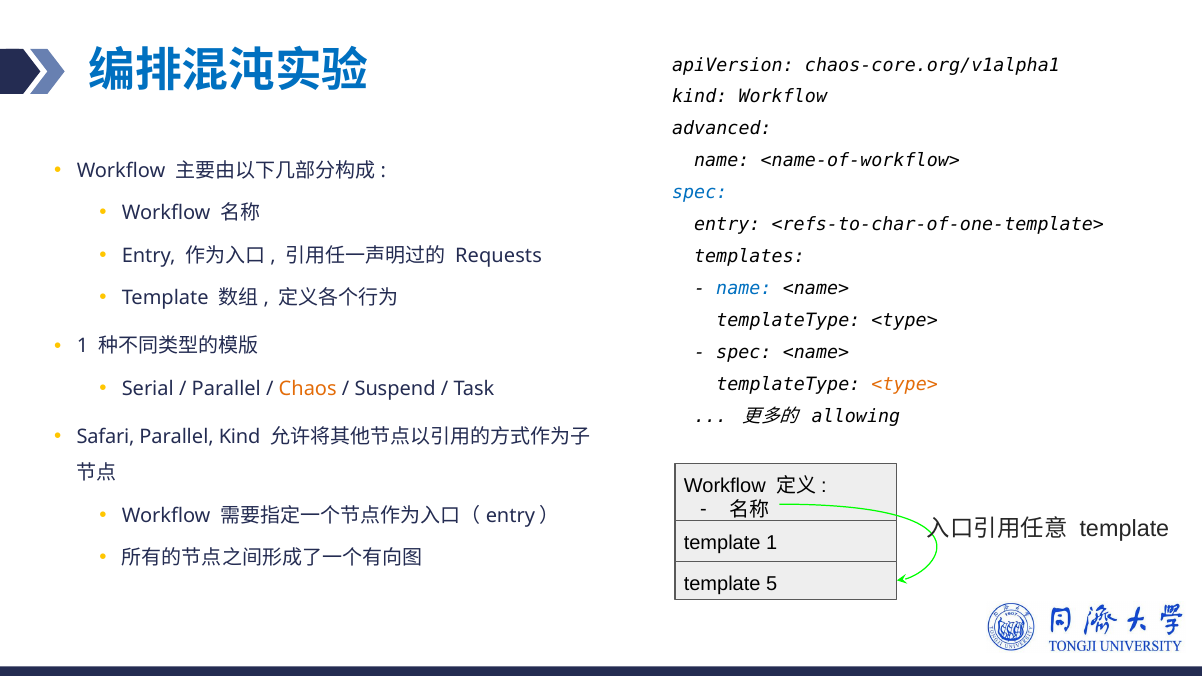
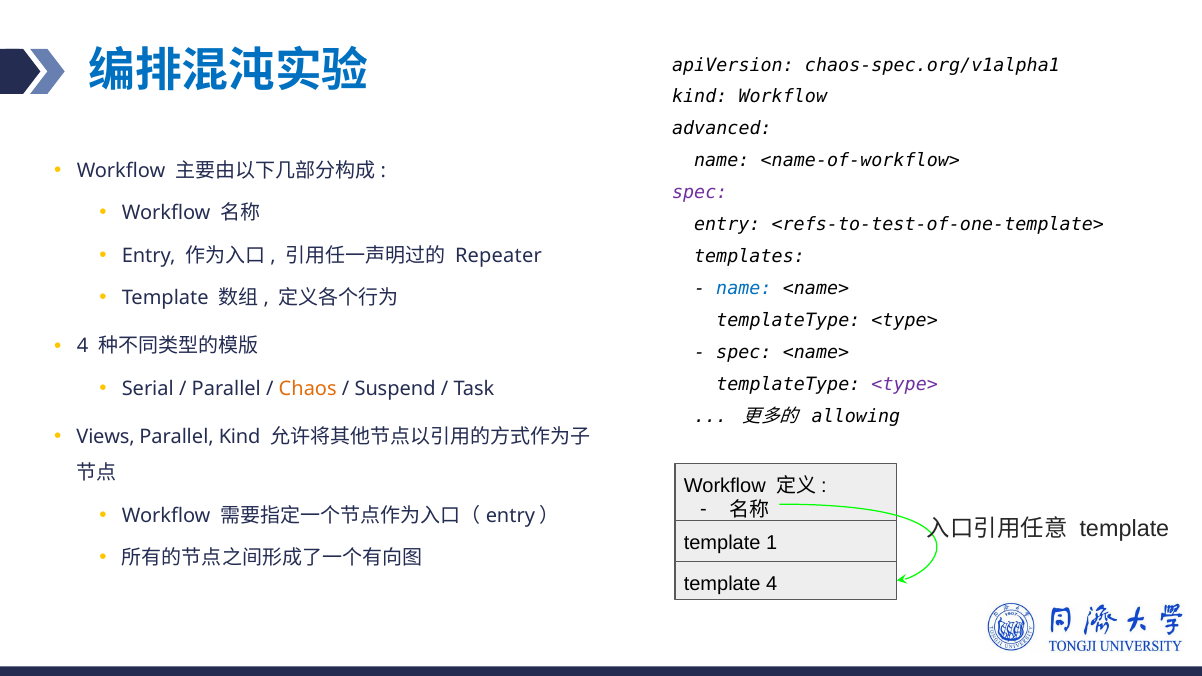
chaos-core.org/v1alpha1: chaos-core.org/v1alpha1 -> chaos-spec.org/v1alpha1 (932, 65)
spec colour: blue -> purple (700, 193)
<refs-to-char-of-one-template>: <refs-to-char-of-one-template> -> <refs-to-test-of-one-template> (938, 225)
Requests: Requests -> Repeater (498, 255)
1: 1 -> 4 (82, 346)
<type> colour: orange -> purple (905, 384)
Safari: Safari -> Views (106, 437)
template 5: 5 -> 4 (772, 584)
